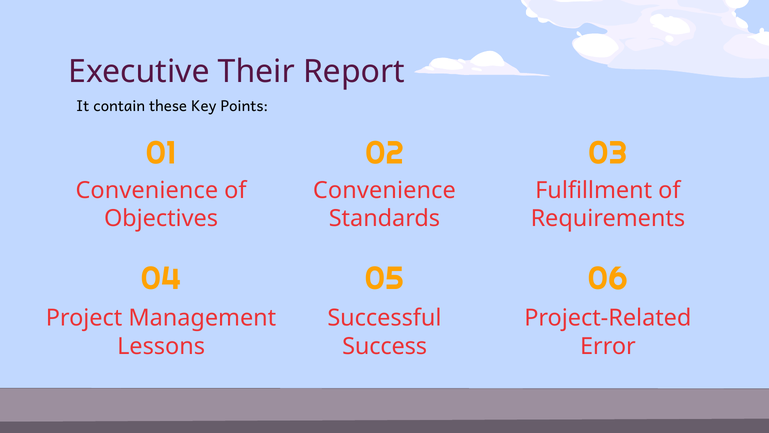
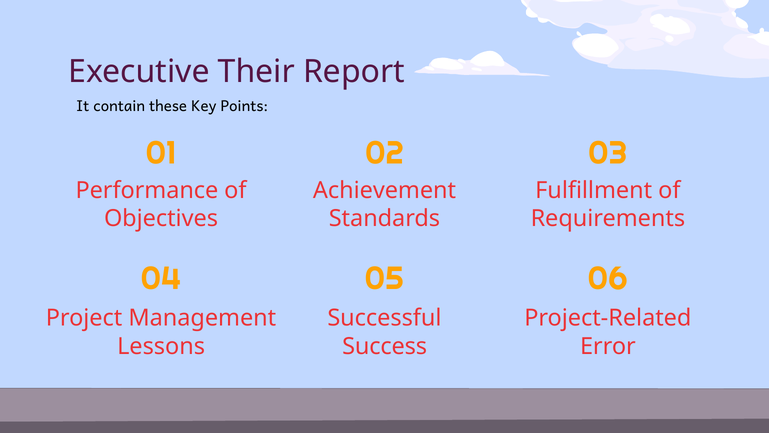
Convenience: Convenience -> Performance (147, 190)
Convenience: Convenience -> Achievement (385, 190)
